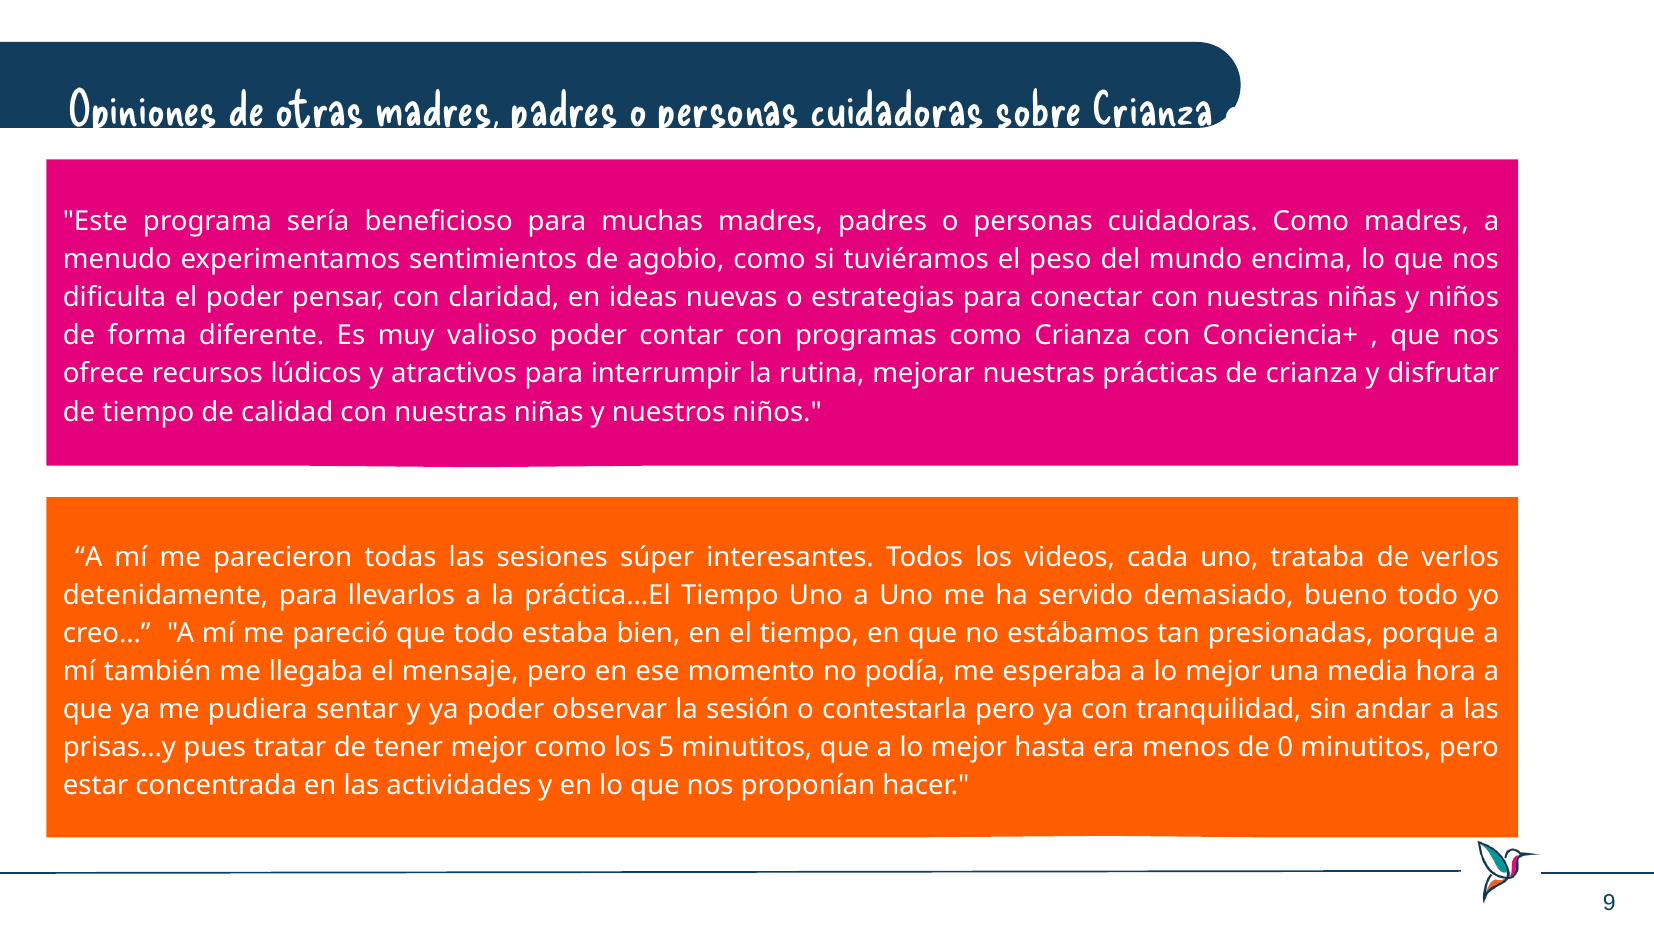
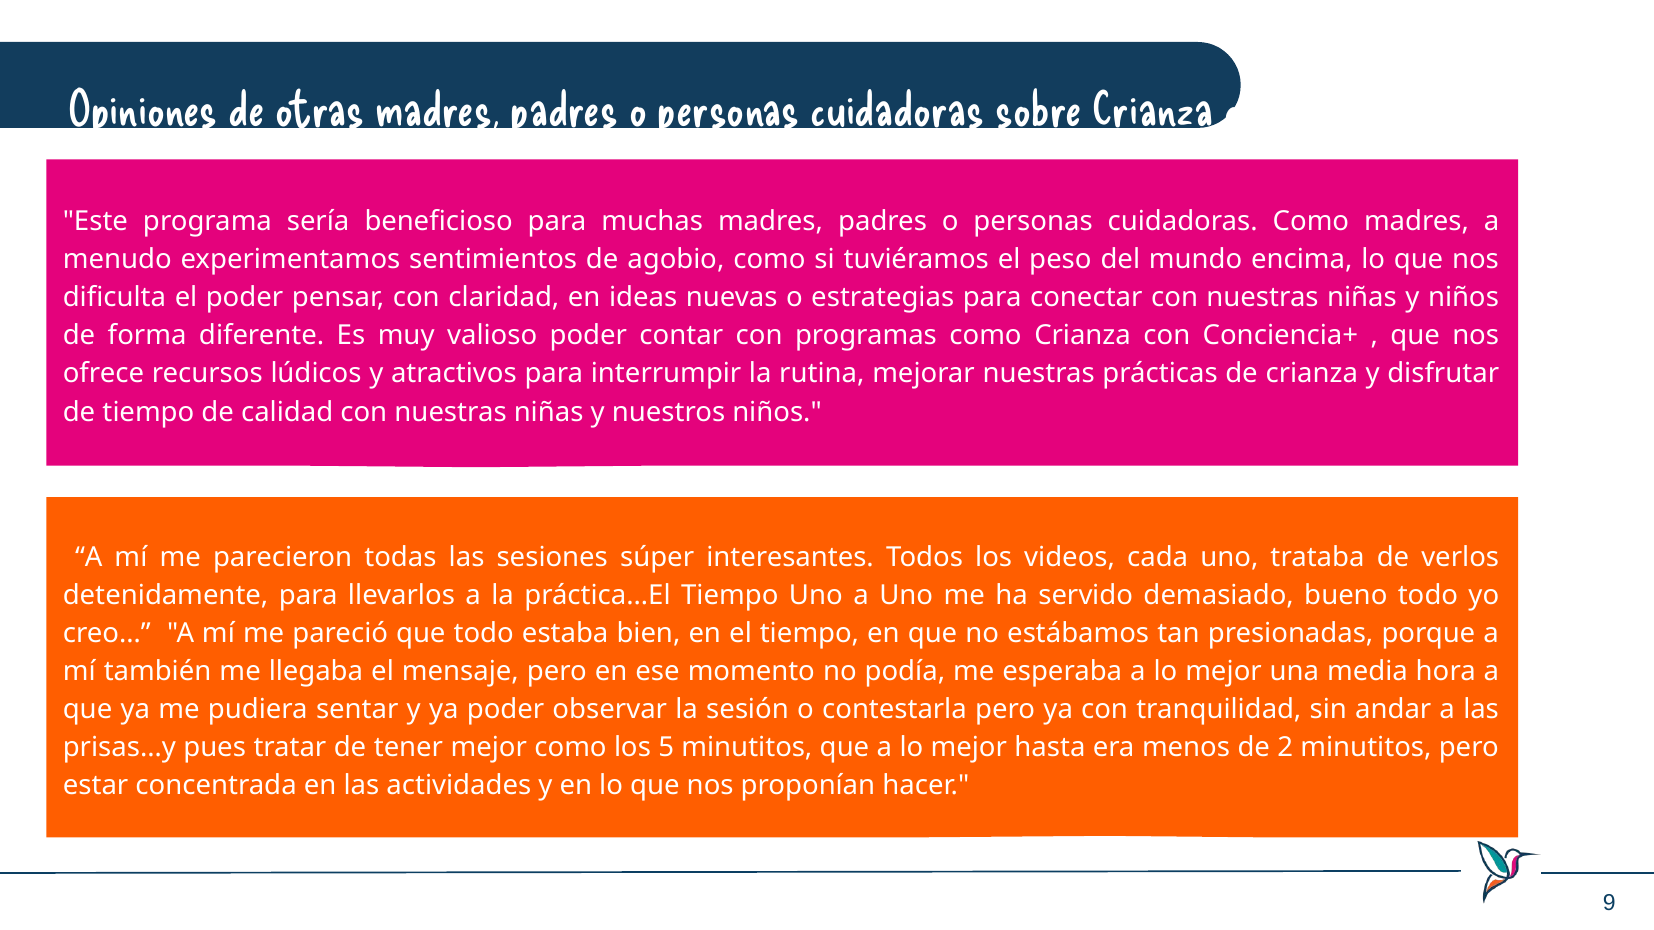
0: 0 -> 2 (1285, 748)
